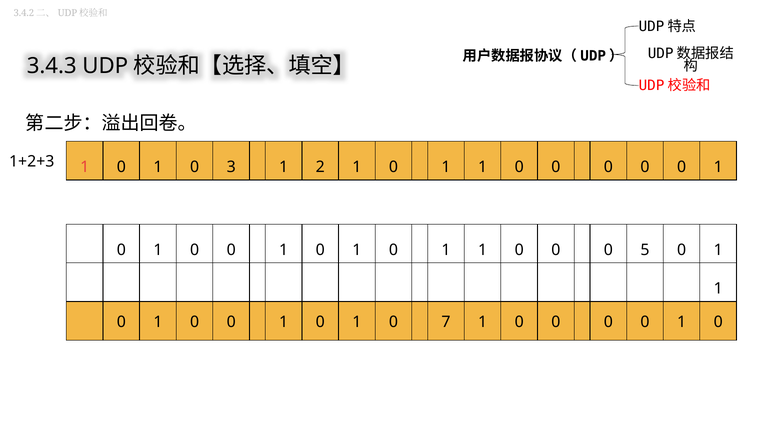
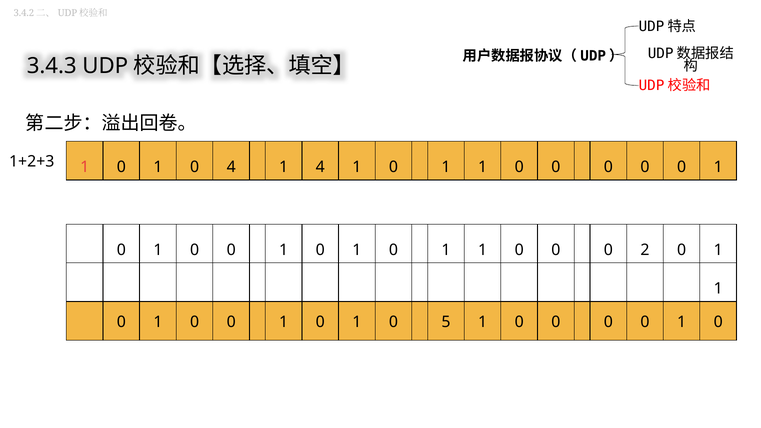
0 3: 3 -> 4 (231, 167)
1 2: 2 -> 4 (320, 167)
5: 5 -> 2 (645, 250)
7: 7 -> 5 (446, 322)
